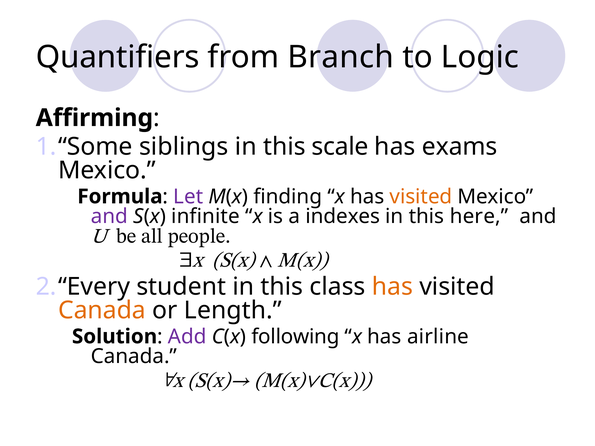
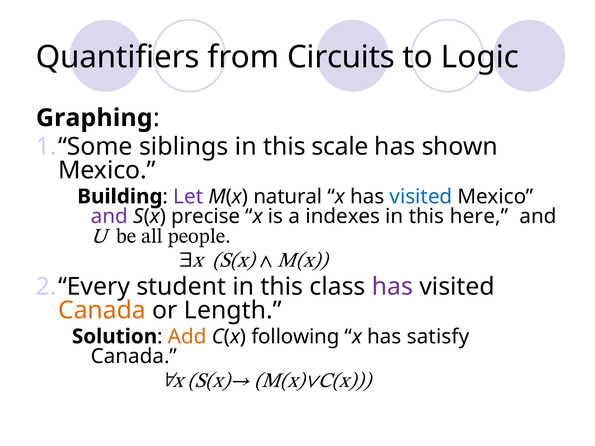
Branch: Branch -> Circuits (341, 57)
Affirming: Affirming -> Graphing (94, 118)
exams: exams -> shown (460, 147)
Formula: Formula -> Building (120, 197)
finding: finding -> natural (288, 197)
visited colour: orange -> blue (421, 197)
infinite: infinite -> precise (206, 216)
has colour: orange -> purple (392, 287)
Add colour: purple -> orange (187, 337)
airline: airline -> satisfy (438, 337)
